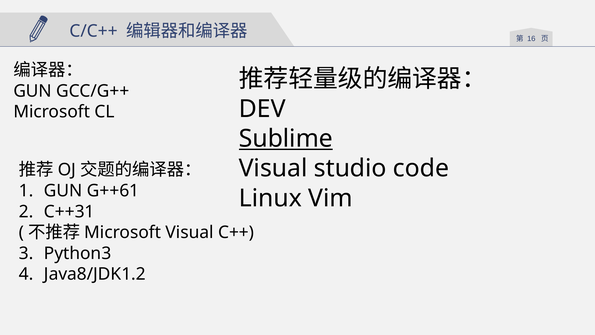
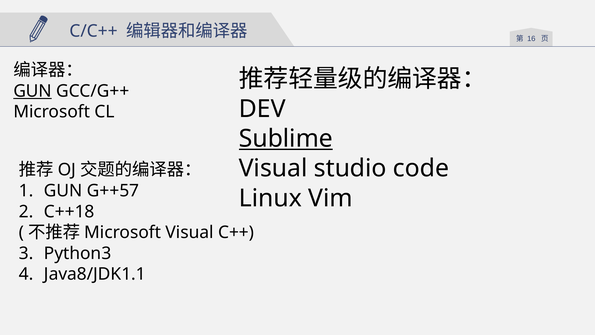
GUN underline: none -> present (33, 91)
G++61: G++61 -> G++57 (113, 191)
C++31: C++31 -> C++18 (69, 211)
Java8/JDK1.2: Java8/JDK1.2 -> Java8/JDK1.1 (95, 274)
